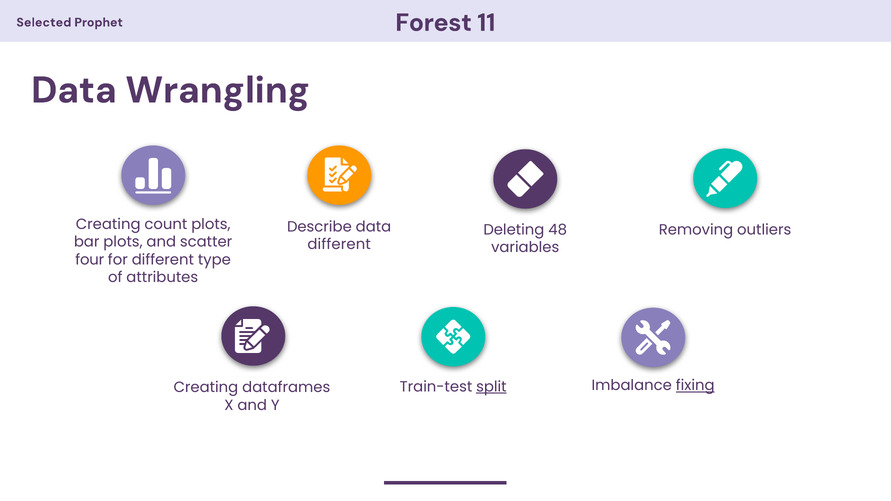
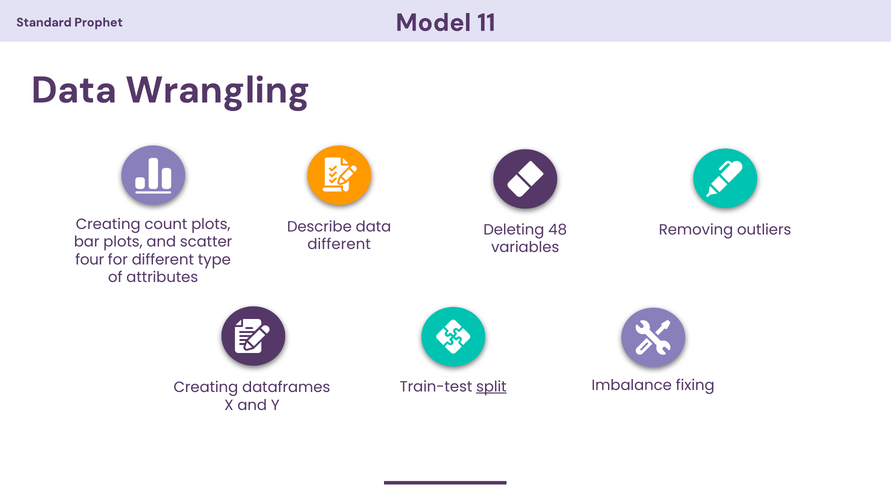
Selected: Selected -> Standard (44, 22)
Forest: Forest -> Model (433, 23)
fixing underline: present -> none (695, 386)
